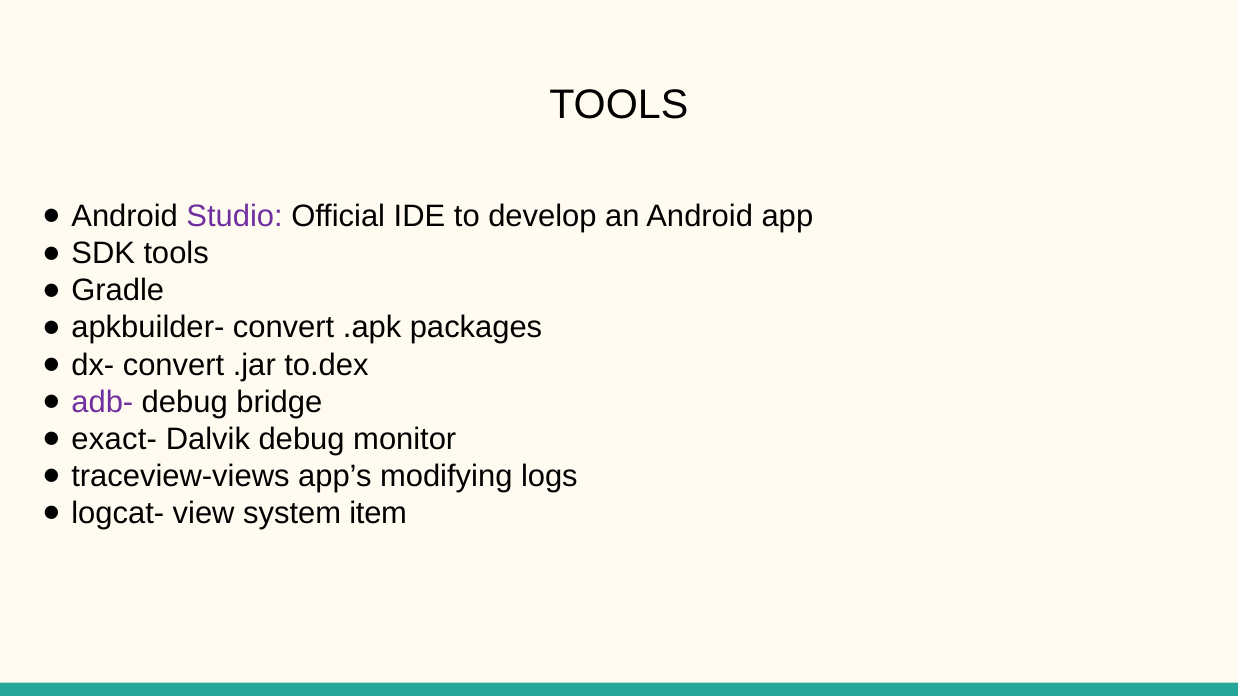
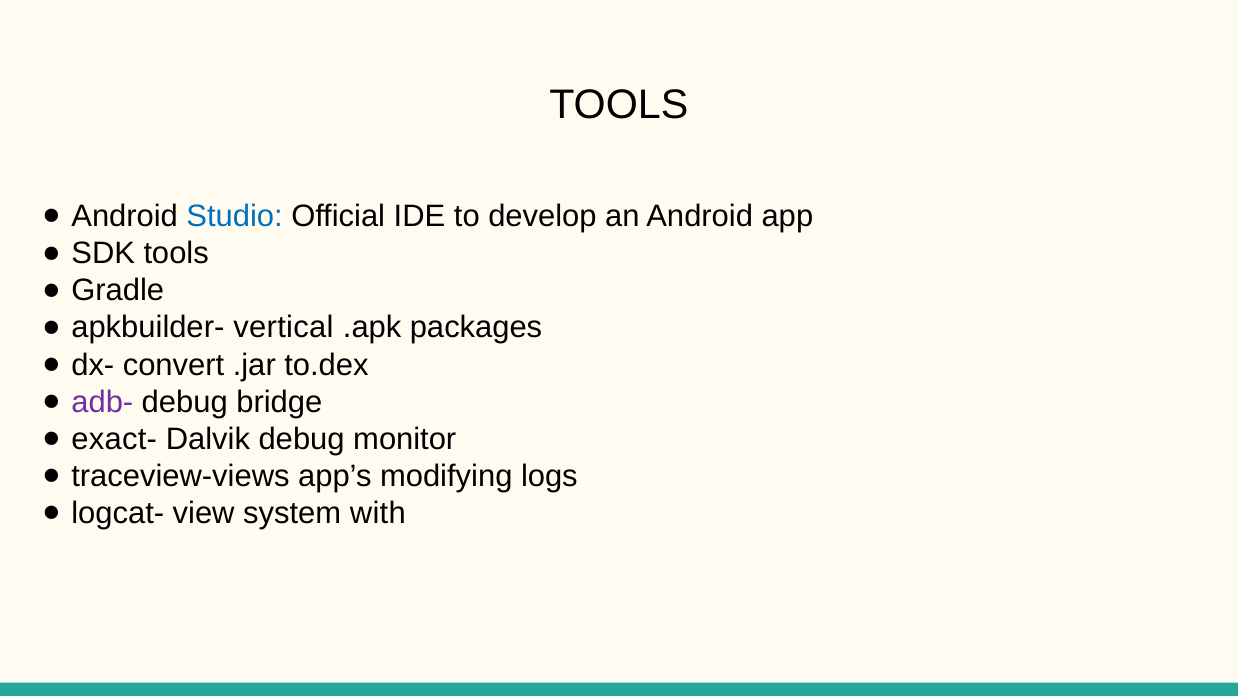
Studio colour: purple -> blue (235, 216)
apkbuilder- convert: convert -> vertical (283, 328)
item: item -> with (378, 514)
